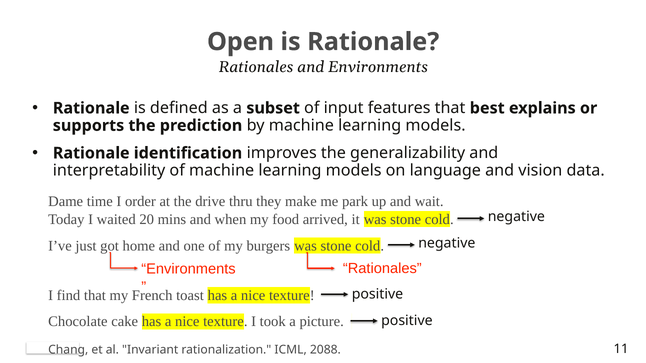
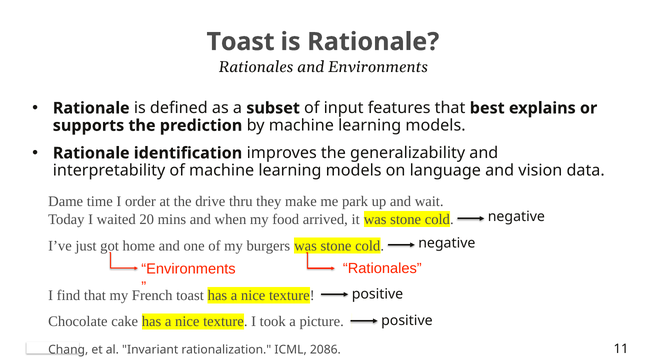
Open: Open -> Toast (241, 42)
2088: 2088 -> 2086 (325, 350)
